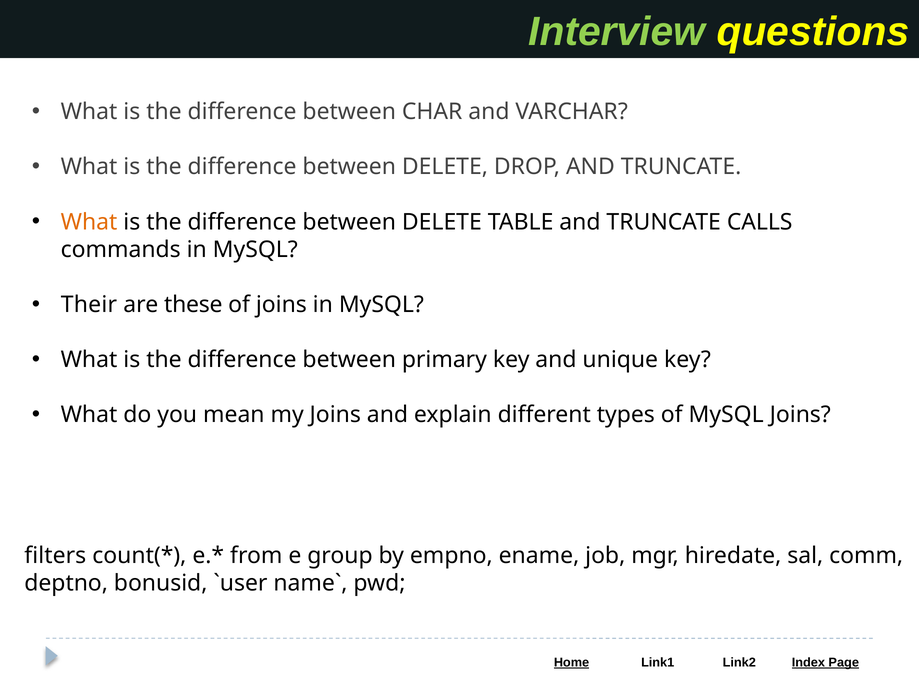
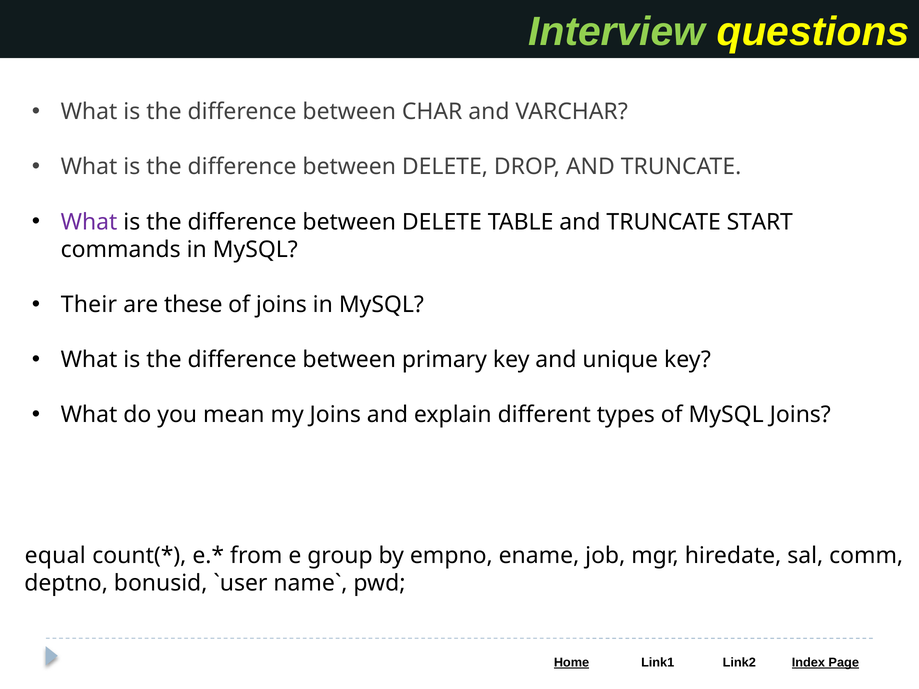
What colour: orange -> purple (89, 222)
CALLS: CALLS -> START (760, 222)
filters: filters -> equal (55, 556)
